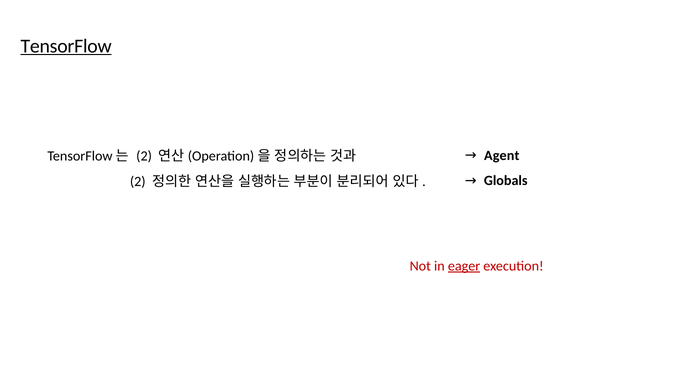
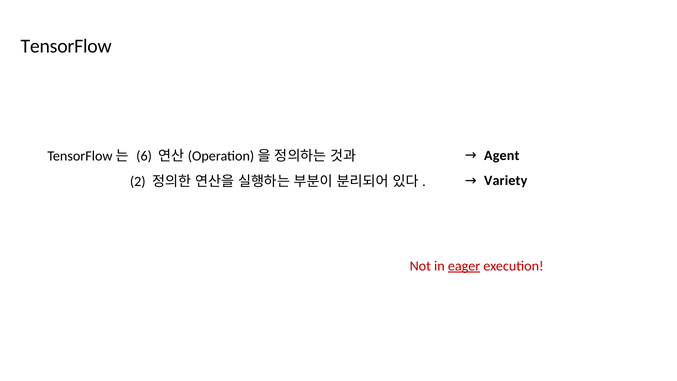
TensorFlow underline: present -> none (66, 46)
2: 2 -> 6 (144, 156)
Globals: Globals -> Variety (506, 181)
